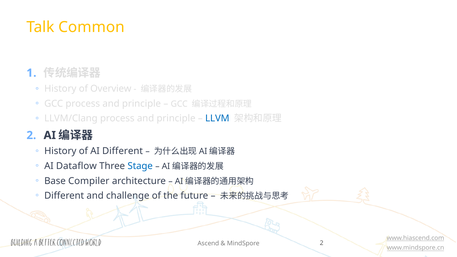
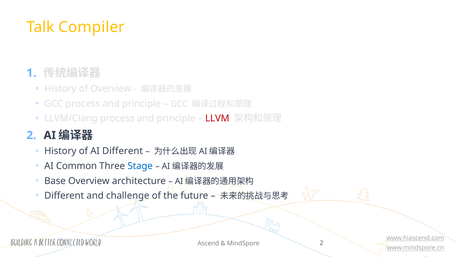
Common: Common -> Compiler (91, 27)
LLVM colour: blue -> red (217, 118)
Dataflow: Dataflow -> Common (77, 166)
Base Compiler: Compiler -> Overview (89, 181)
